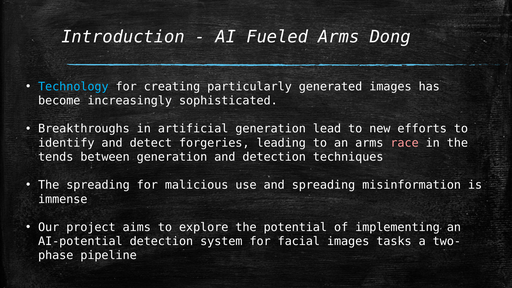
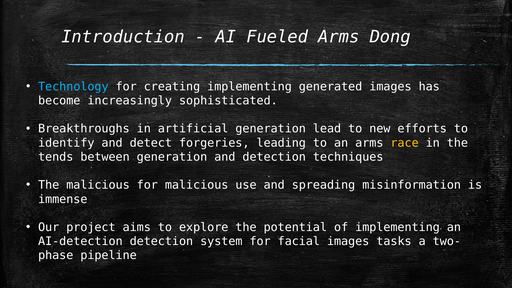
creating particularly: particularly -> implementing (250, 87)
race colour: pink -> yellow (405, 143)
The spreading: spreading -> malicious (98, 185)
AI-potential: AI-potential -> AI-detection (80, 241)
